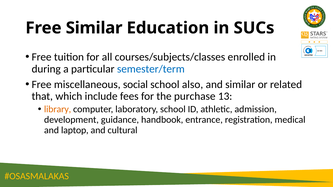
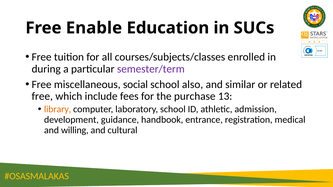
Free Similar: Similar -> Enable (94, 28)
semester/term colour: blue -> purple (151, 69)
that: that -> free (42, 97)
laptop: laptop -> willing (75, 130)
